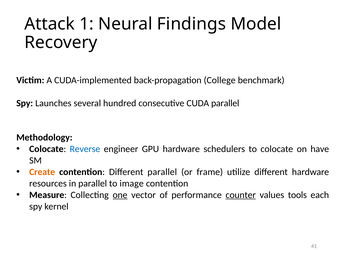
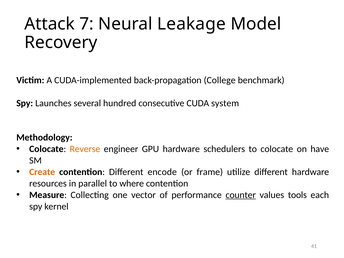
1: 1 -> 7 (87, 24)
Findings: Findings -> Leakage (191, 24)
CUDA parallel: parallel -> system (225, 103)
Reverse colour: blue -> orange (85, 149)
Different parallel: parallel -> encode (162, 172)
image: image -> where (132, 183)
one underline: present -> none (120, 195)
